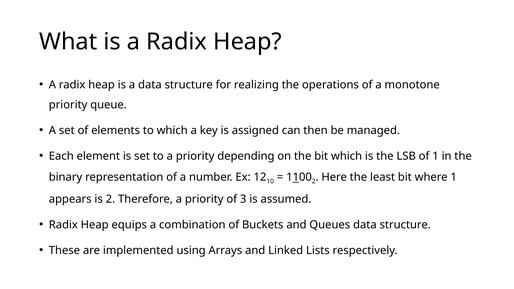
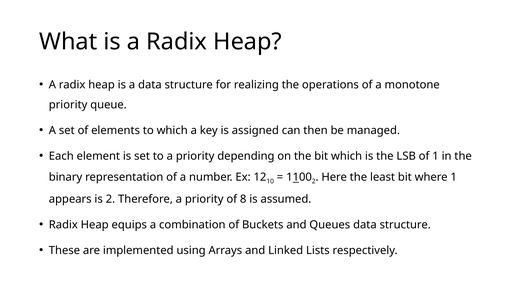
3: 3 -> 8 (243, 199)
